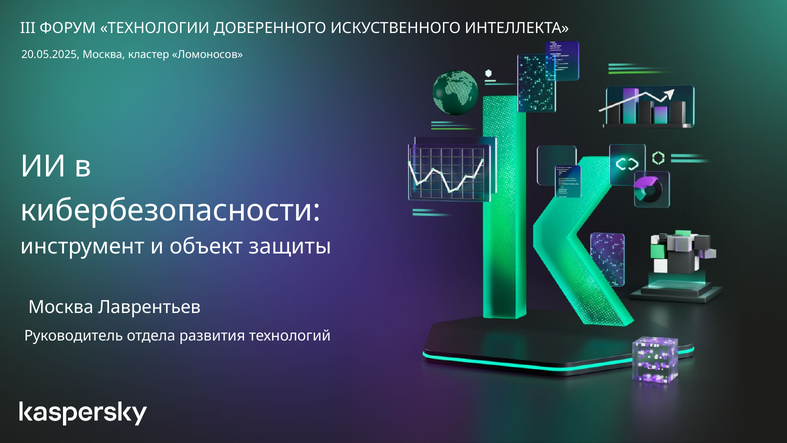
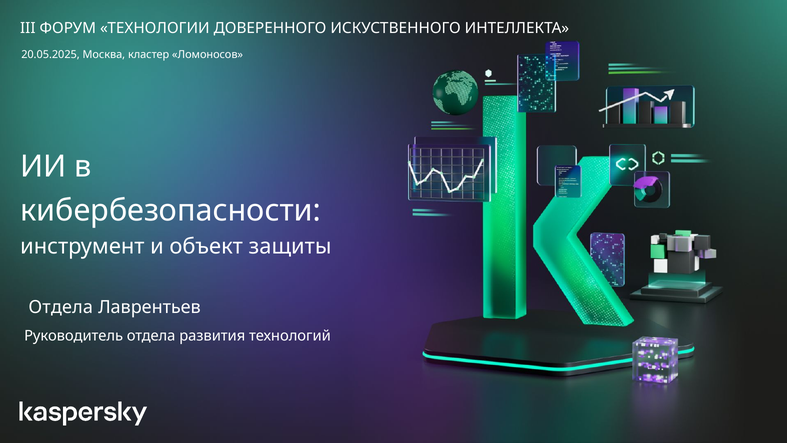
Москва: Москва -> Отдела (61, 307)
